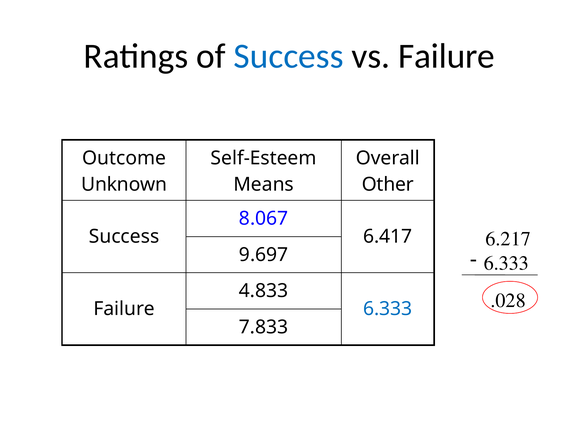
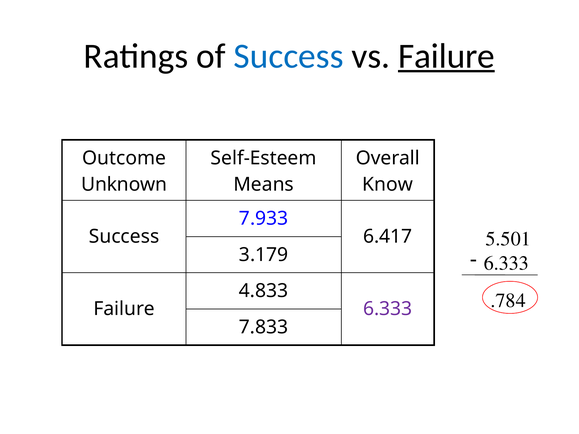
Failure underline: none -> present (447, 56)
Other: Other -> Know (388, 184)
8.067: 8.067 -> 7.933 (264, 219)
6.217: 6.217 -> 5.501 (508, 239)
9.697: 9.697 -> 3.179 (264, 255)
.028: .028 -> .784 (508, 301)
6.333 colour: blue -> purple (388, 309)
